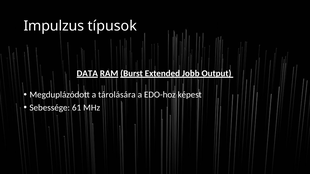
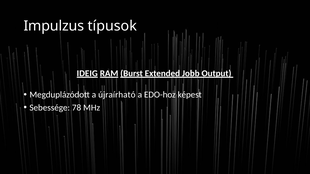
DATA: DATA -> IDEIG (87, 74)
tárolására: tárolására -> újraírható (117, 95)
61: 61 -> 78 (77, 108)
